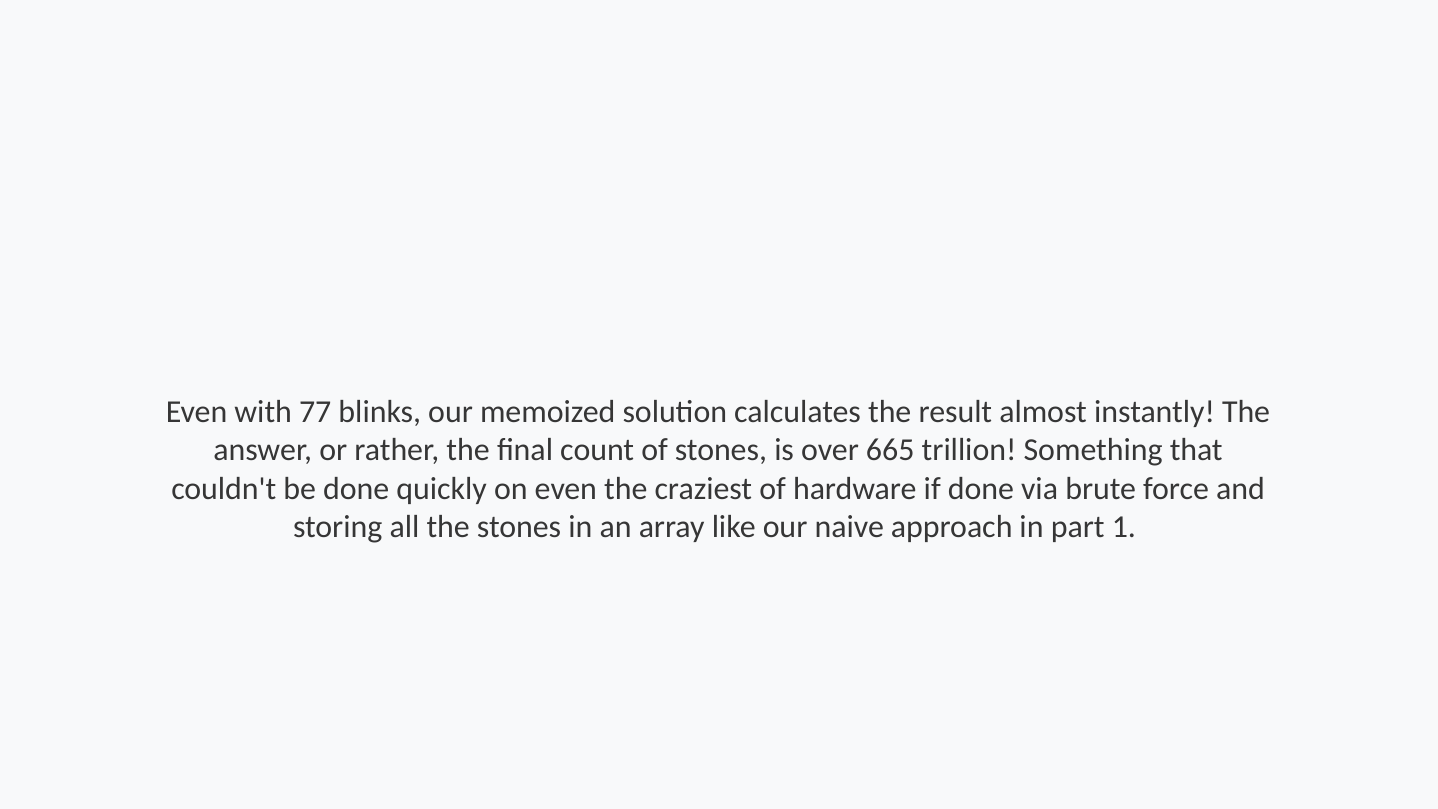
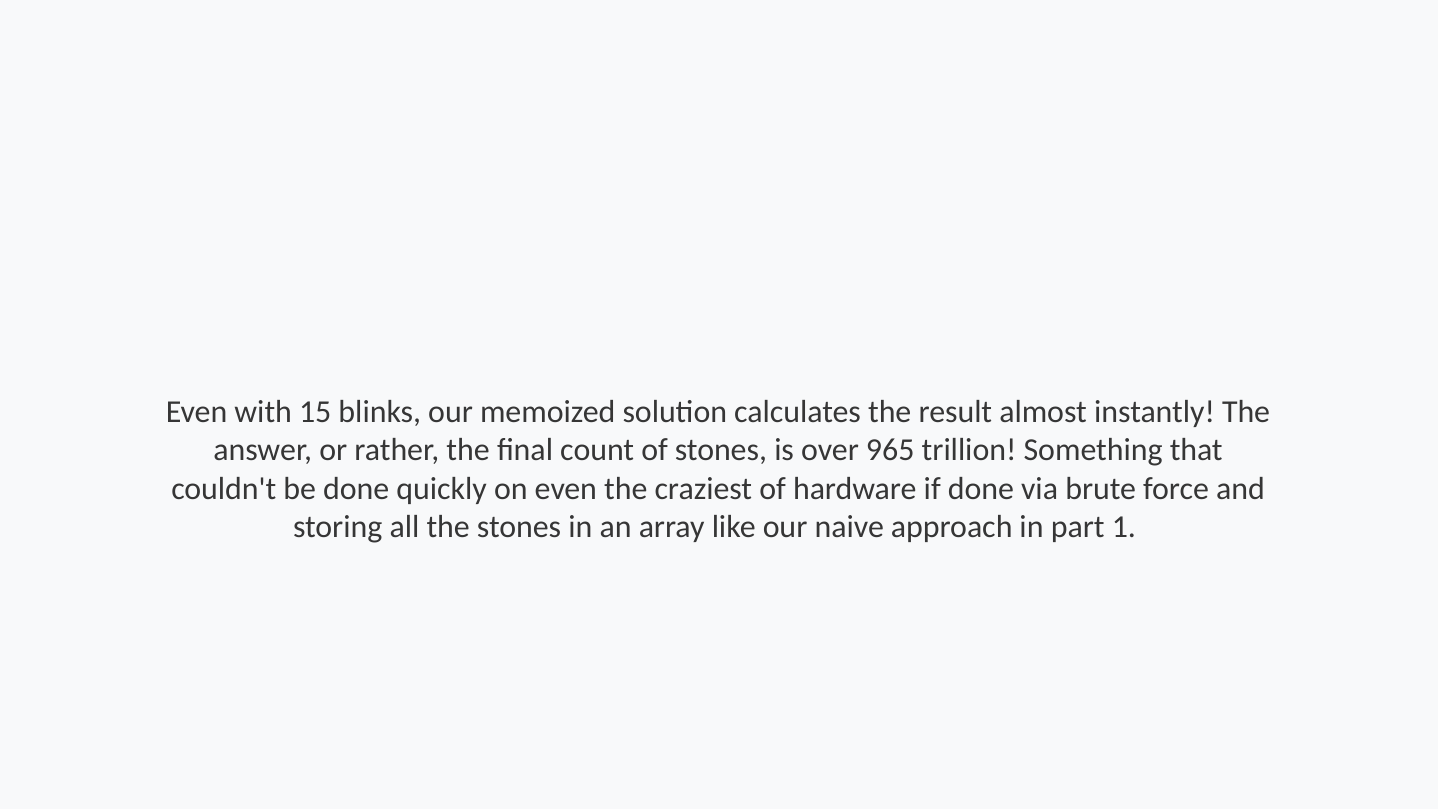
77: 77 -> 15 (315, 412)
665: 665 -> 965 (890, 450)
